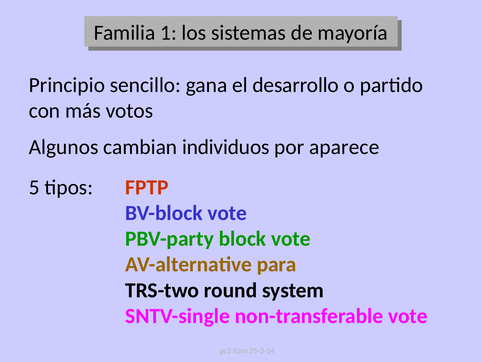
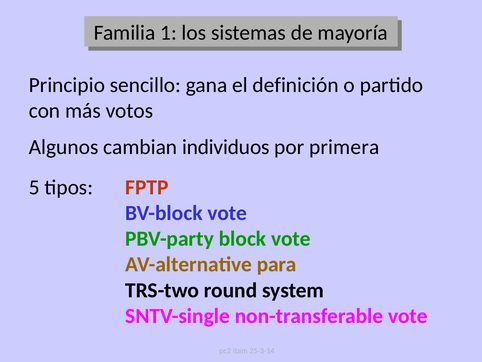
desarrollo: desarrollo -> definición (296, 85)
aparece: aparece -> primera (344, 147)
